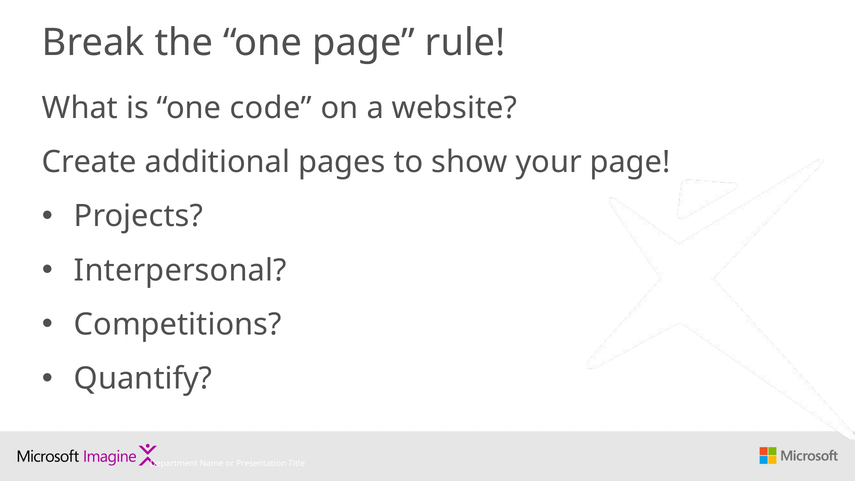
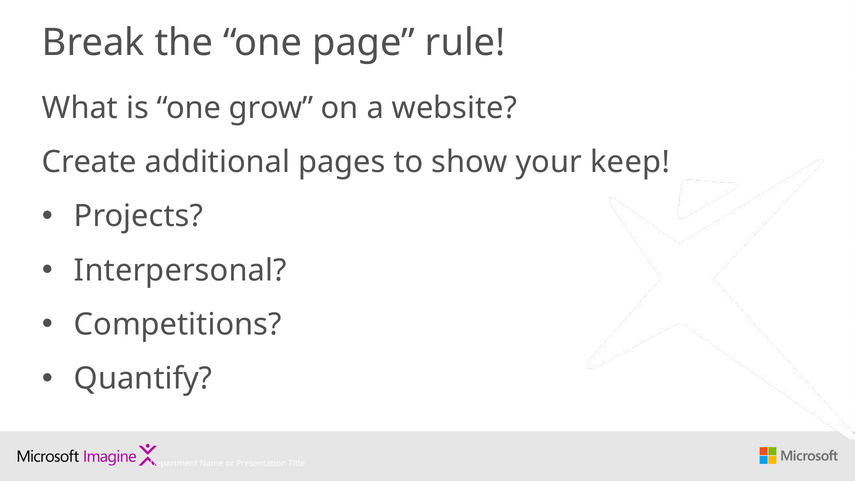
code: code -> grow (271, 108)
your page: page -> keep (630, 162)
